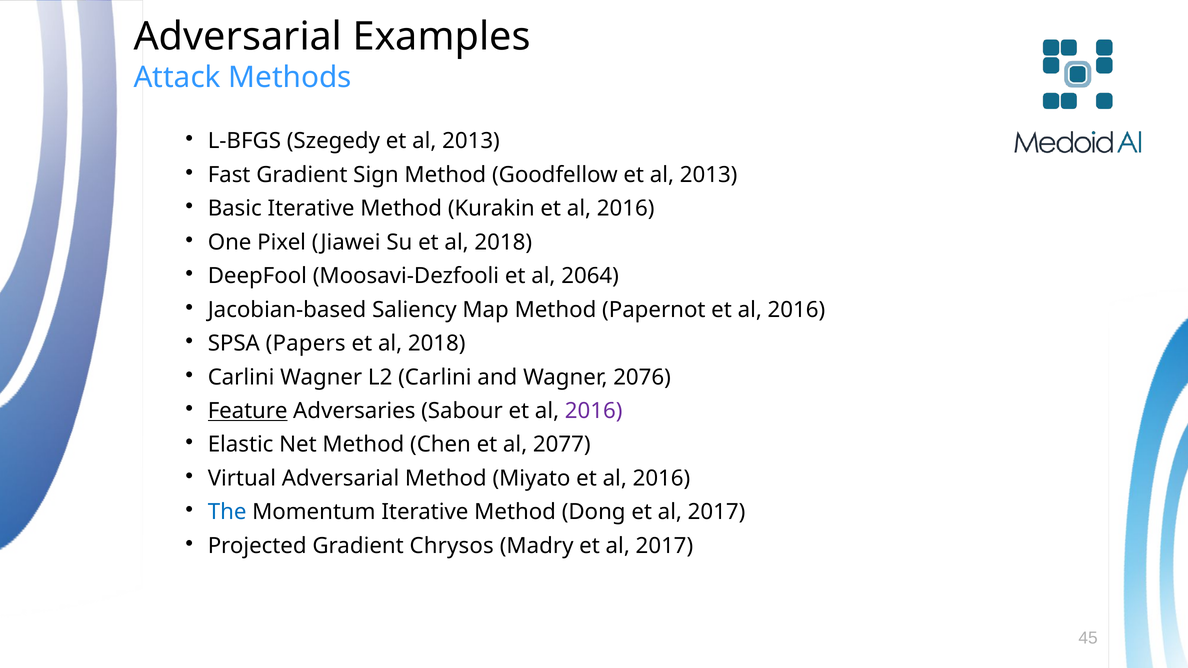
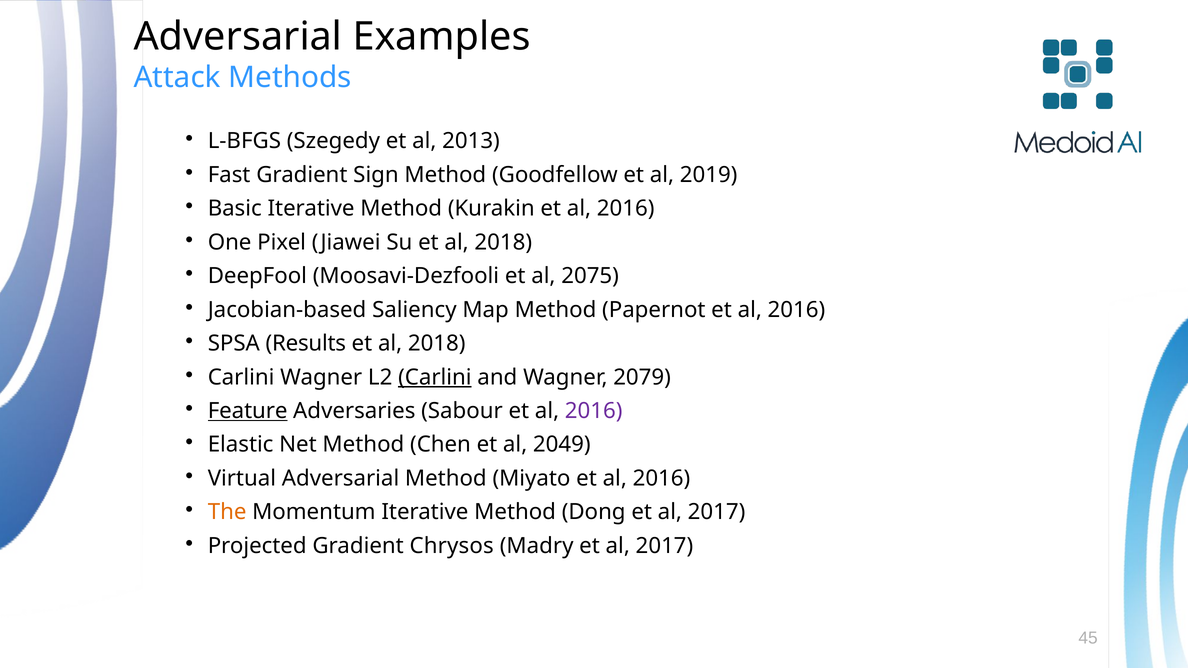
Goodfellow et al 2013: 2013 -> 2019 (709, 175)
2064: 2064 -> 2075 (590, 276)
Papers: Papers -> Results (306, 344)
Carlini underline: none -> present (435, 377)
2076: 2076 -> 2079 (642, 377)
2077: 2077 -> 2049 (562, 445)
The colour: blue -> orange (227, 512)
